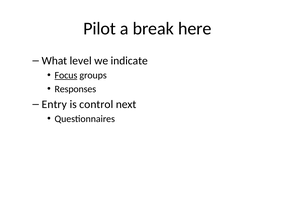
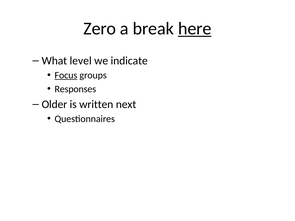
Pilot: Pilot -> Zero (100, 29)
here underline: none -> present (195, 29)
Entry: Entry -> Older (54, 104)
control: control -> written (96, 104)
